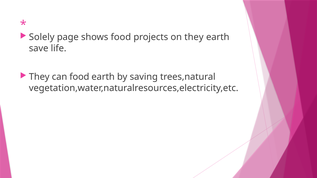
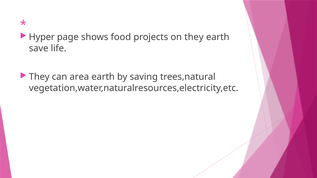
Solely: Solely -> Hyper (42, 37)
can food: food -> area (79, 77)
